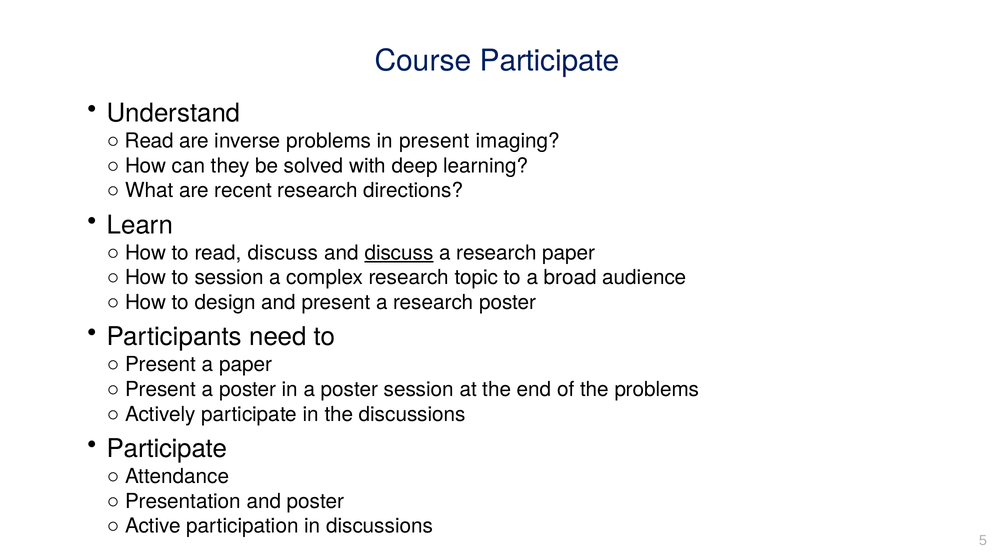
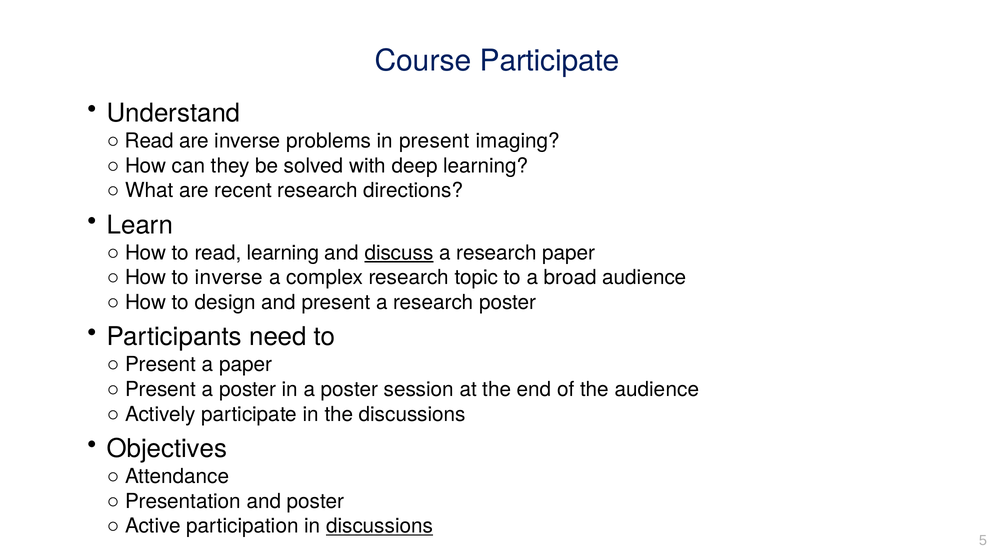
read discuss: discuss -> learning (283, 253)
to session: session -> inverse (229, 278)
the problems: problems -> audience (657, 389)
Participate: Participate -> Objectives (167, 449)
discussions underline: none -> present (380, 526)
